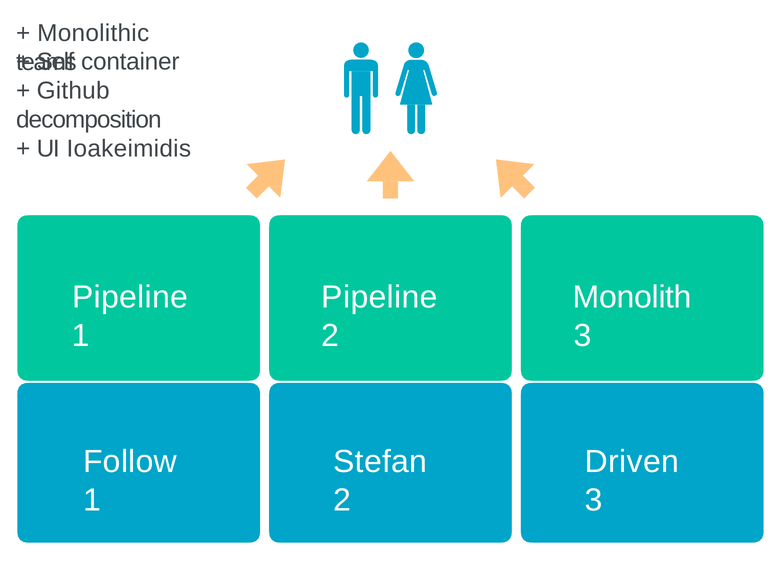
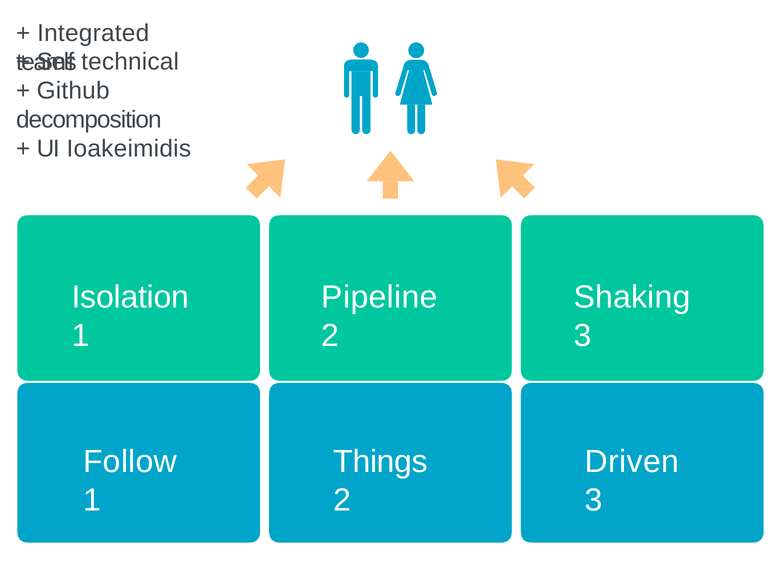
Monolithic: Monolithic -> Integrated (93, 33)
container: container -> technical (130, 62)
Pipeline: Pipeline -> Isolation (130, 298)
Monolith: Monolith -> Shaking (632, 298)
Stefan: Stefan -> Things (381, 462)
